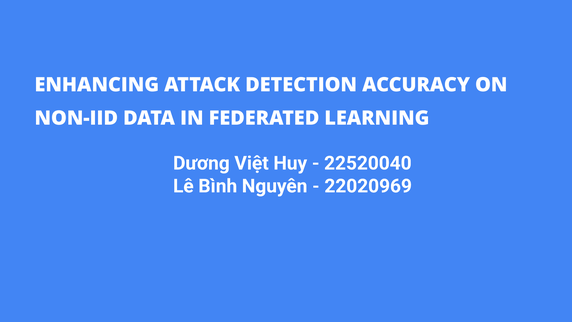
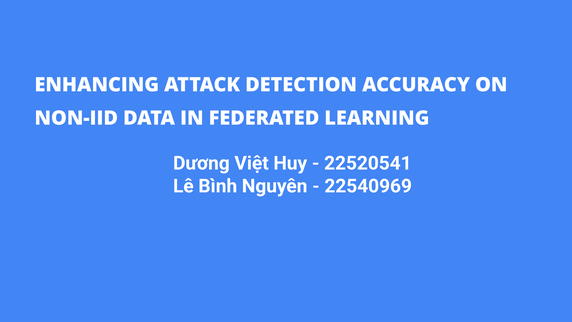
22520040: 22520040 -> 22520541 (368, 163)
22020969: 22020969 -> 22540969 (368, 186)
